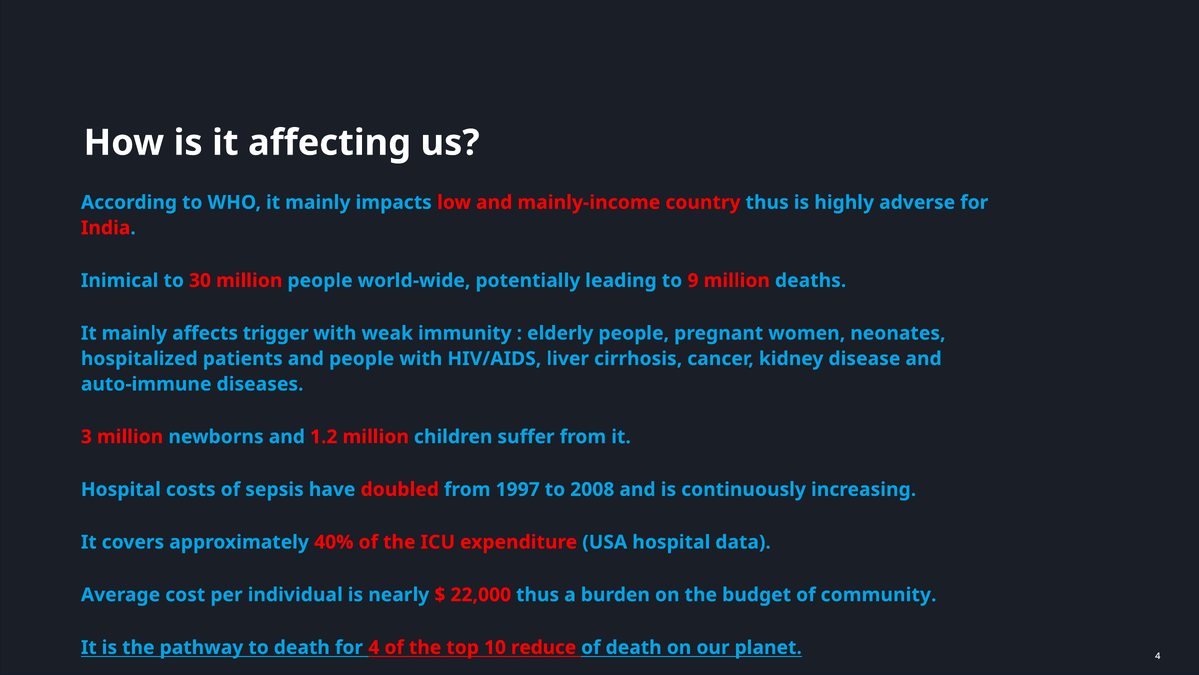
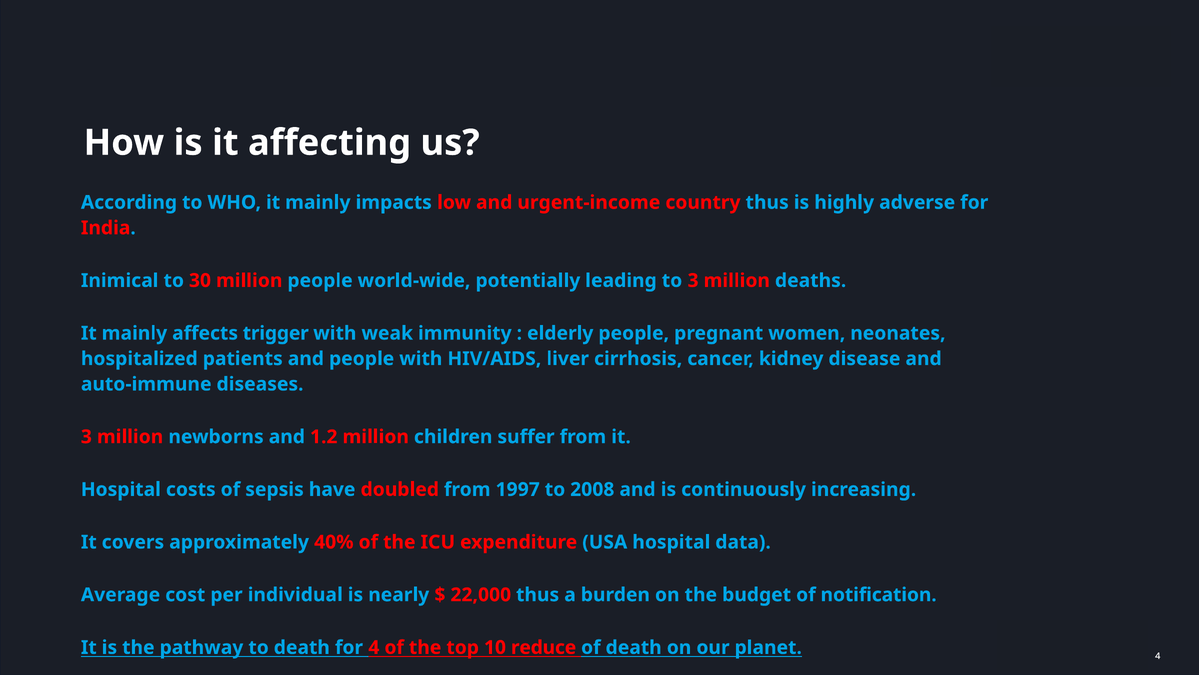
mainly-income: mainly-income -> urgent-income (589, 202)
to 9: 9 -> 3 (693, 280)
community: community -> notification (879, 594)
